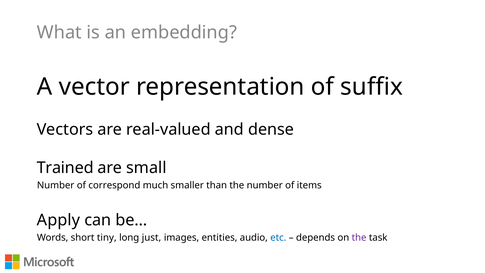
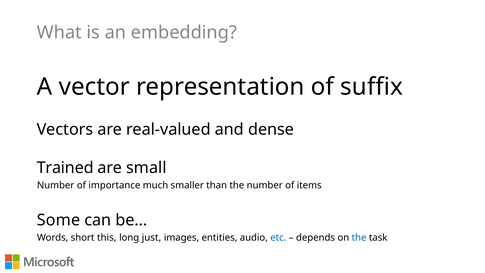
correspond: correspond -> importance (114, 185)
Apply: Apply -> Some (59, 220)
tiny: tiny -> this (107, 237)
the colour: purple -> blue (359, 237)
